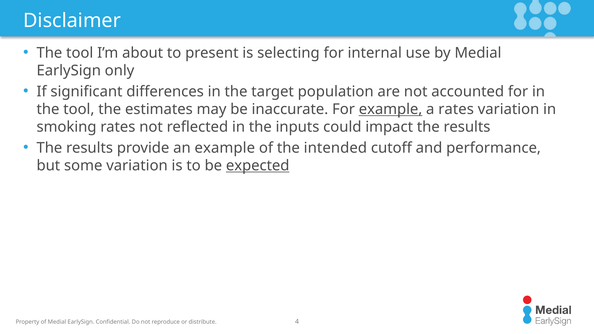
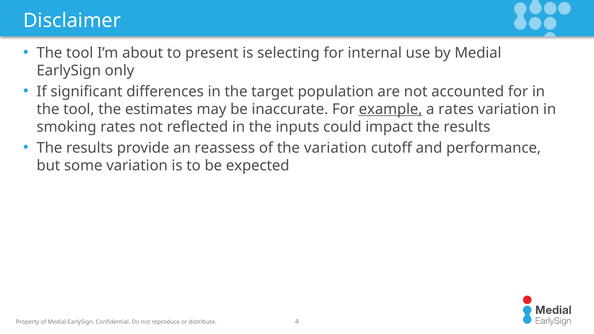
an example: example -> reassess (225, 148)
the intended: intended -> variation (335, 148)
expected underline: present -> none (258, 166)
